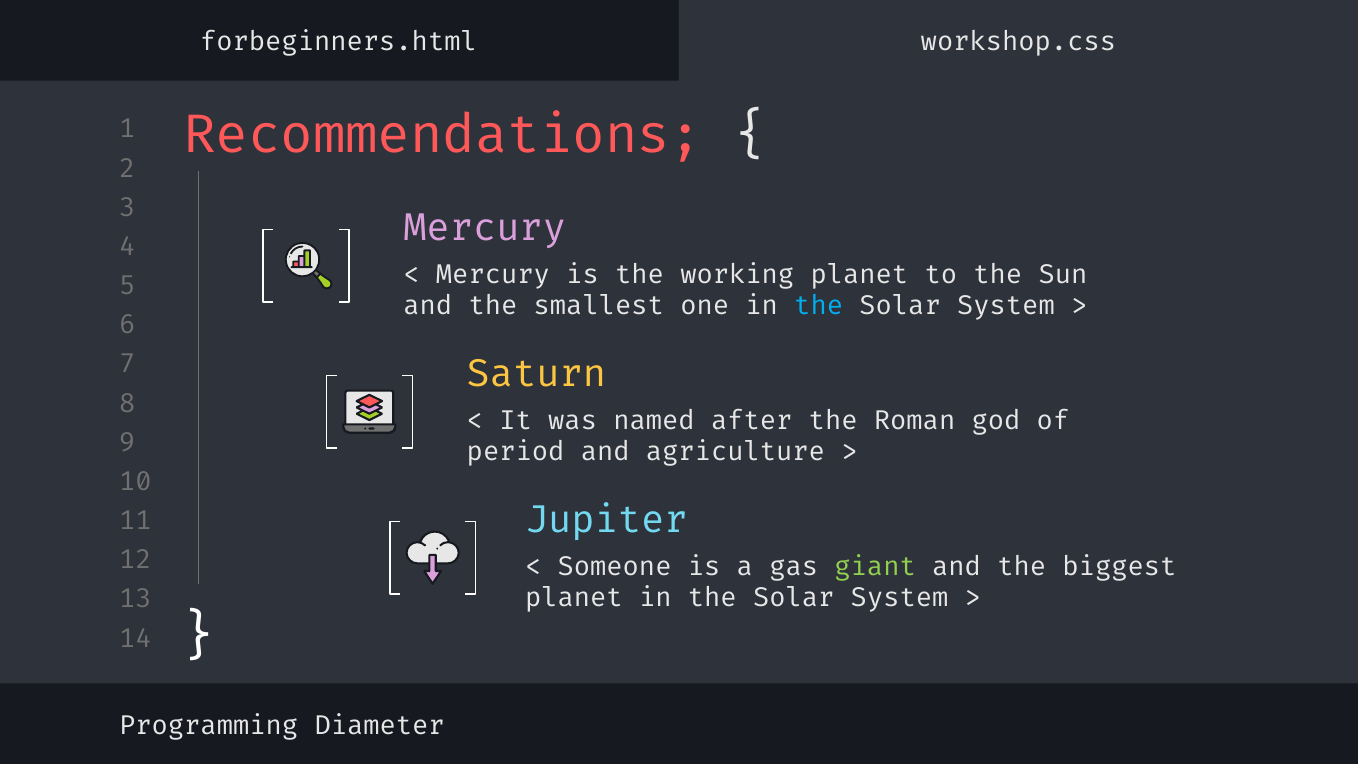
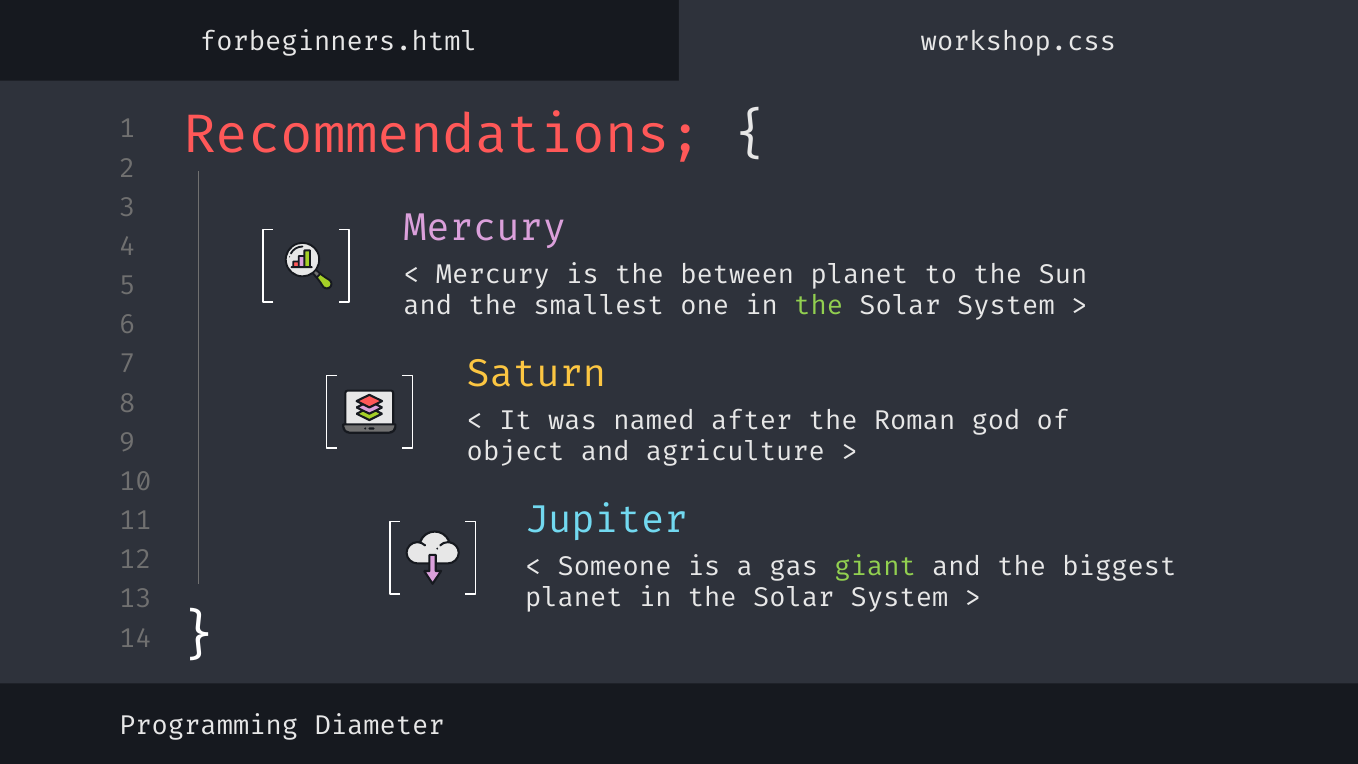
working: working -> between (737, 274)
the colour: light blue -> light green (819, 306)
period: period -> object (516, 452)
